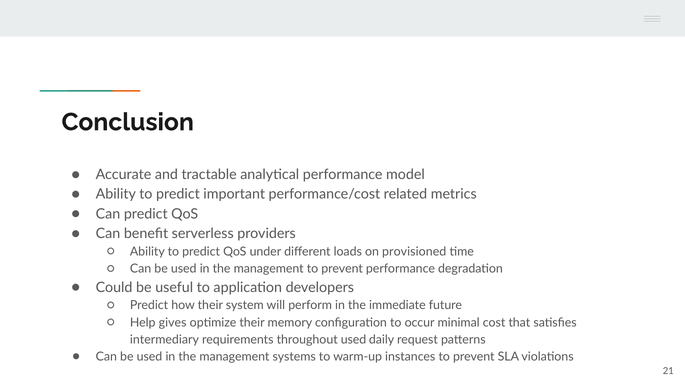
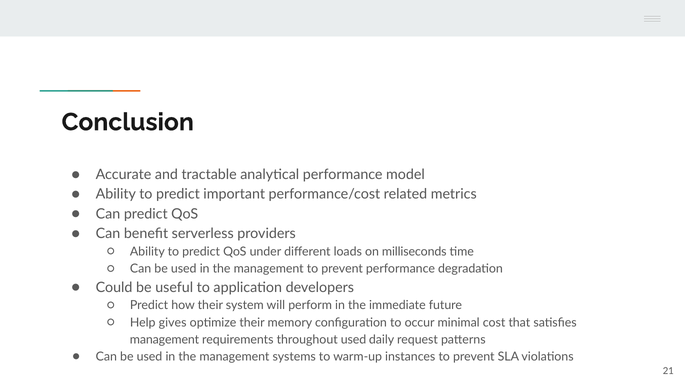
provisioned: provisioned -> milliseconds (414, 252)
intermediary: intermediary -> management (164, 340)
